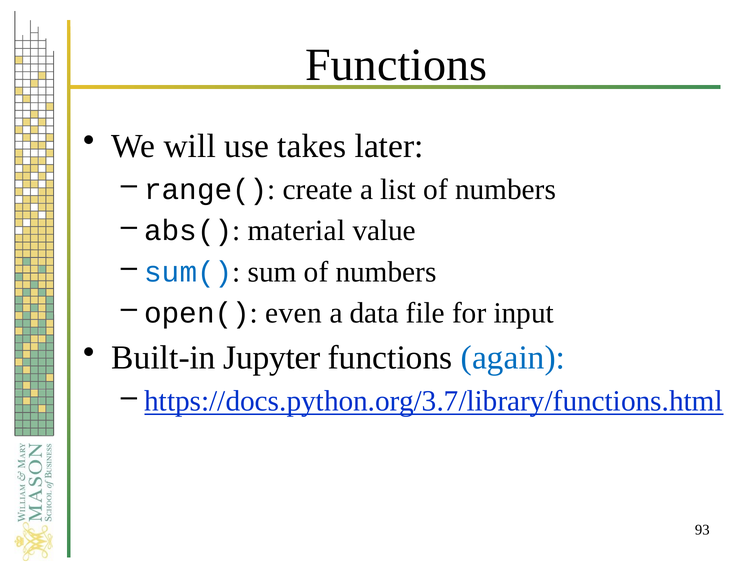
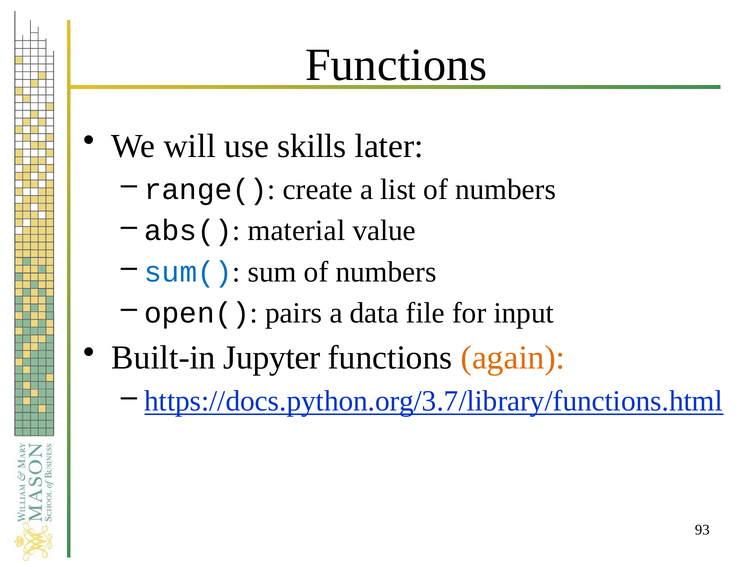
takes: takes -> skills (312, 146)
even: even -> pairs (294, 313)
again colour: blue -> orange (513, 357)
